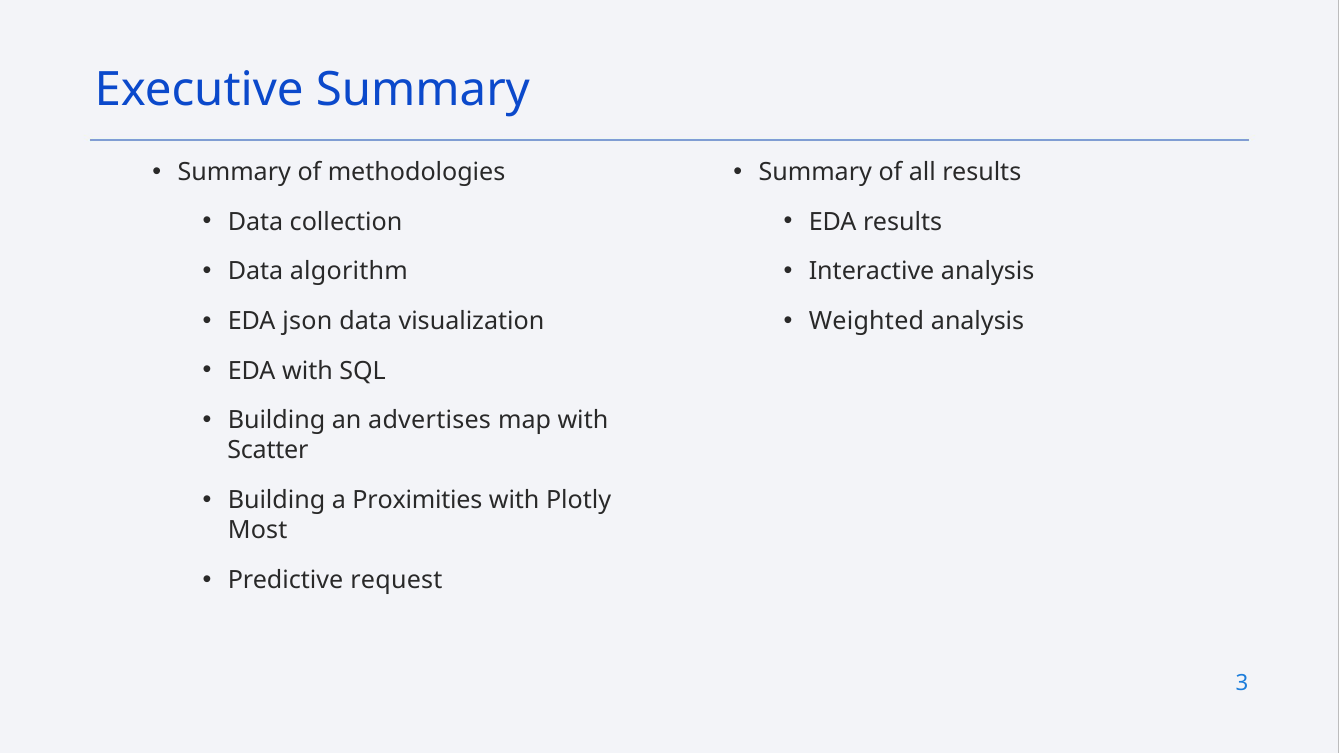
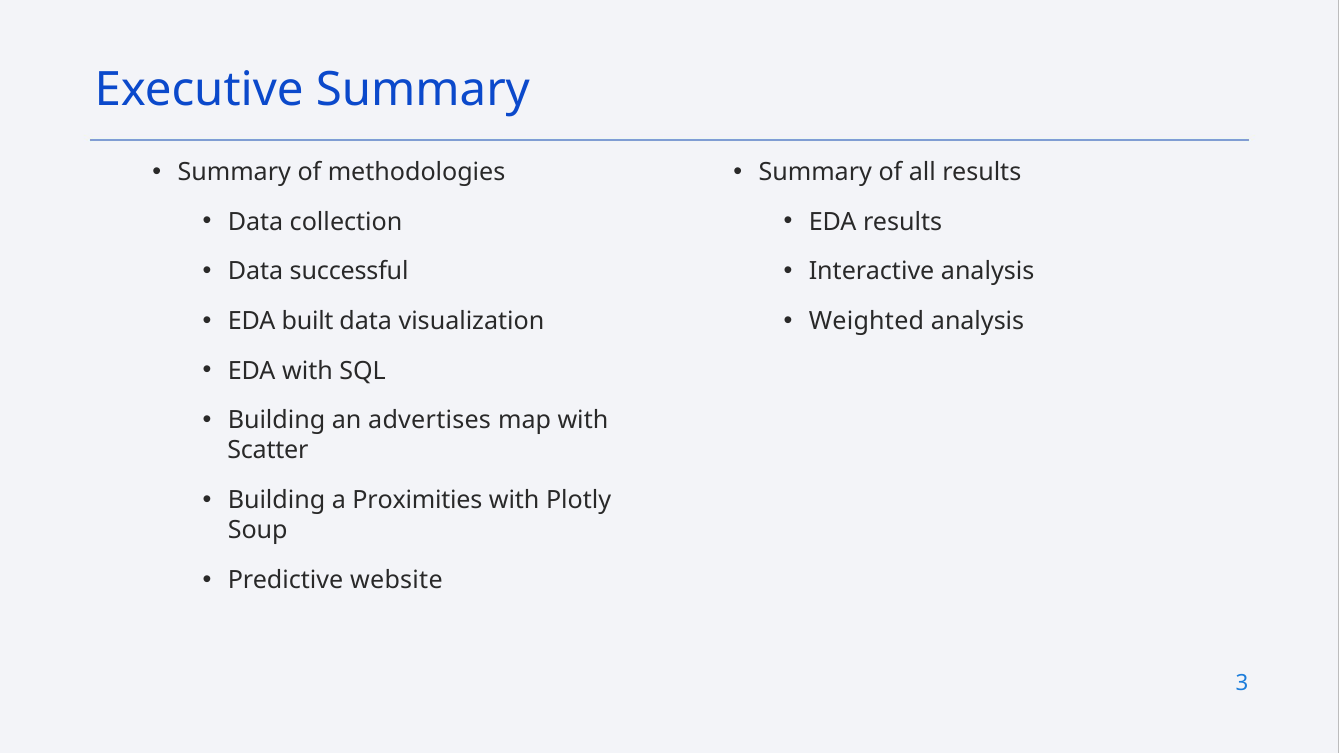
algorithm: algorithm -> successful (349, 272)
json: json -> built (308, 321)
Most: Most -> Soup (258, 531)
request: request -> website (396, 580)
